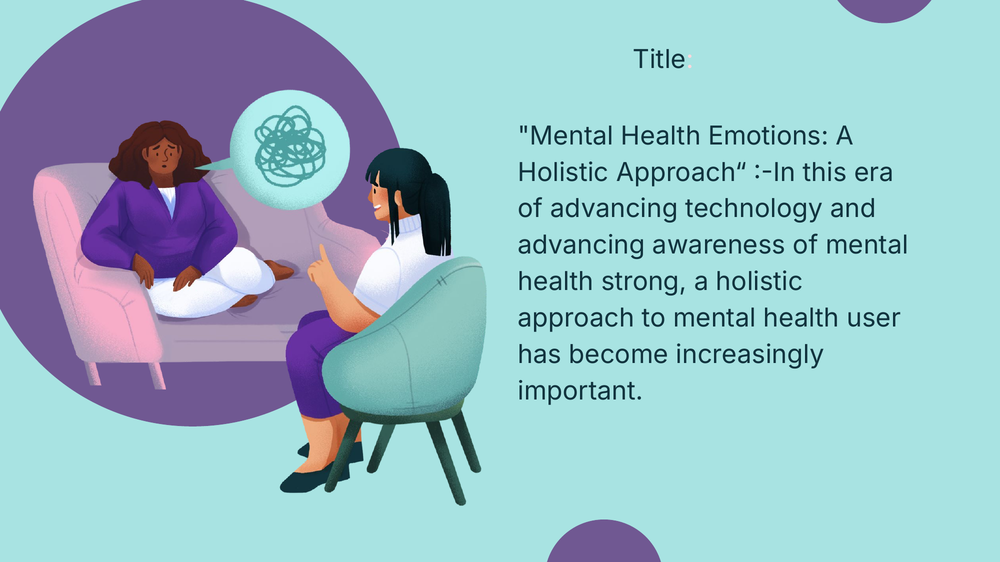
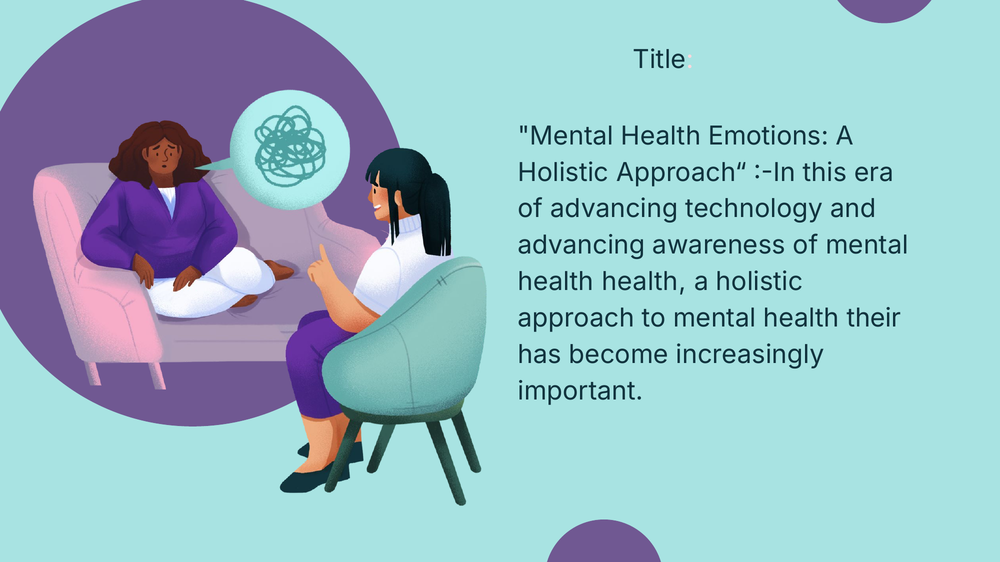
health strong: strong -> health (644, 282)
user: user -> their (874, 318)
